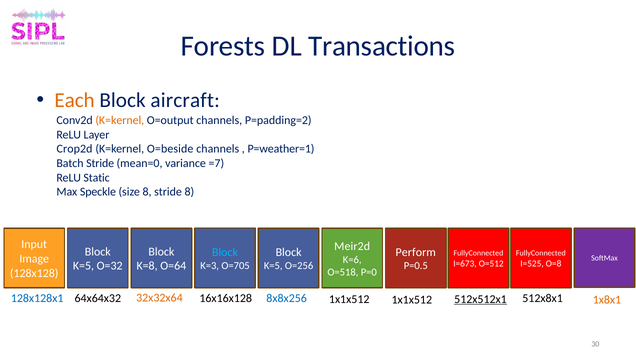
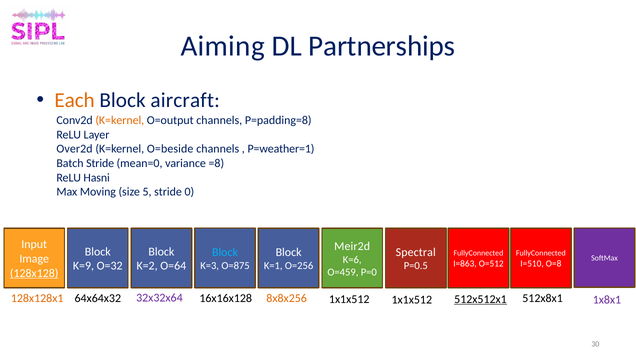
Forests: Forests -> Aiming (223, 46)
Transactions: Transactions -> Partnerships (382, 46)
P=padding=2: P=padding=2 -> P=padding=8 (278, 120)
Crop2d: Crop2d -> Over2d (75, 149)
=7: =7 -> =8 (216, 163)
Static: Static -> Hasni (97, 178)
Speckle: Speckle -> Moving (98, 192)
size 8: 8 -> 5 (147, 192)
stride 8: 8 -> 0 (189, 192)
Perform: Perform -> Spectral (416, 252)
I=673: I=673 -> I=863 (465, 263)
I=525: I=525 -> I=510 (532, 263)
K=5: K=5 -> K=9 (83, 266)
K=8: K=8 -> K=2 (147, 266)
O=705: O=705 -> O=875 (236, 266)
K=5: K=5 -> K=1 (273, 266)
O=518: O=518 -> O=459 (343, 272)
128x128 underline: none -> present (34, 273)
128x128x1 colour: blue -> orange (37, 298)
32x32x64 colour: orange -> purple (159, 297)
8x8x256 colour: blue -> orange (287, 298)
1x8x1 colour: orange -> purple (607, 299)
